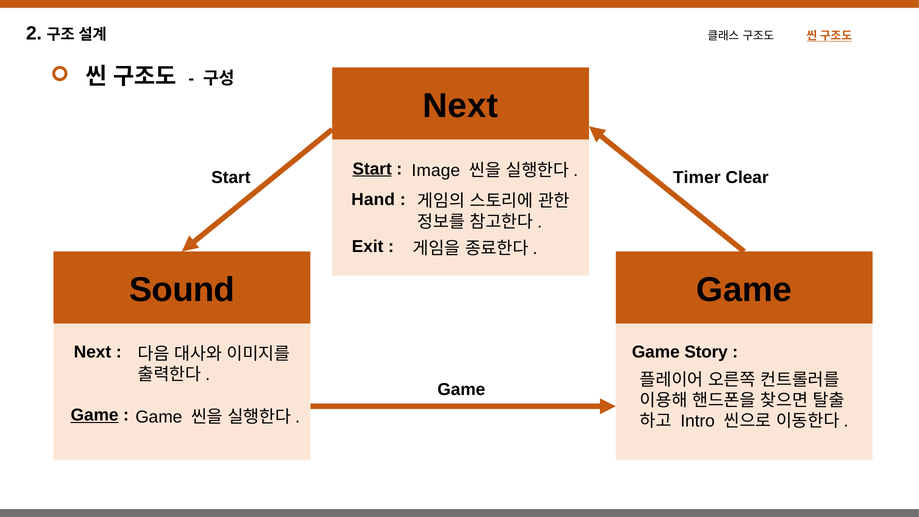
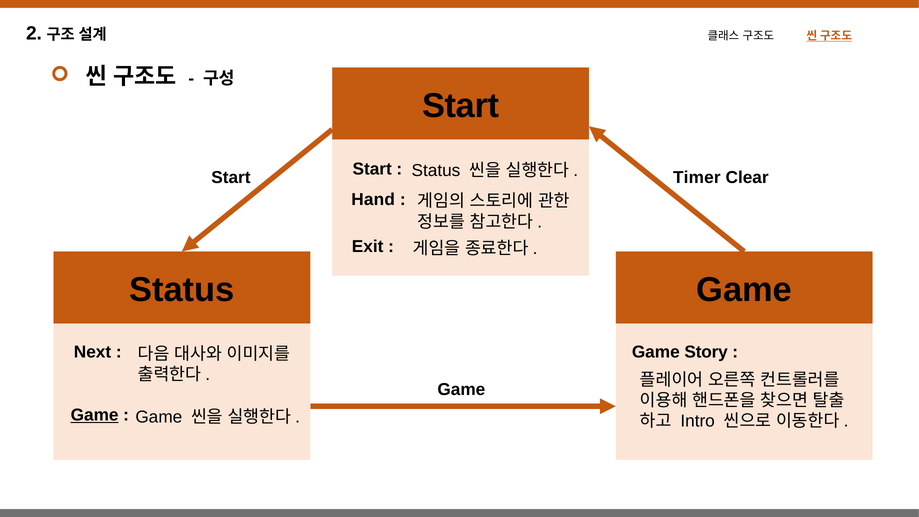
Next: Next -> Start (461, 106)
Start underline: present -> none (372, 169)
Image: Image -> Status (436, 171)
Sound: Sound -> Status (182, 290)
